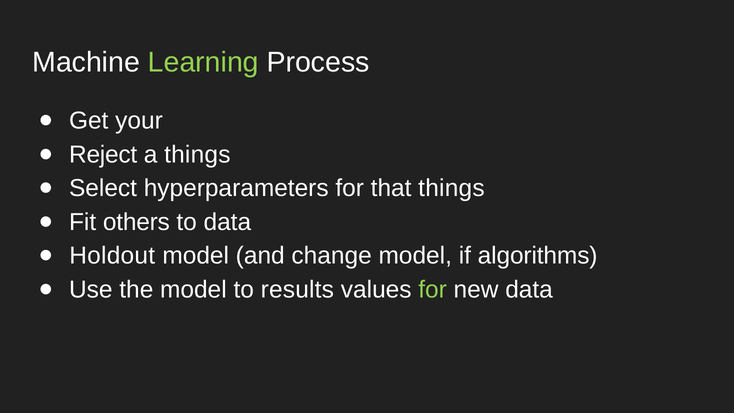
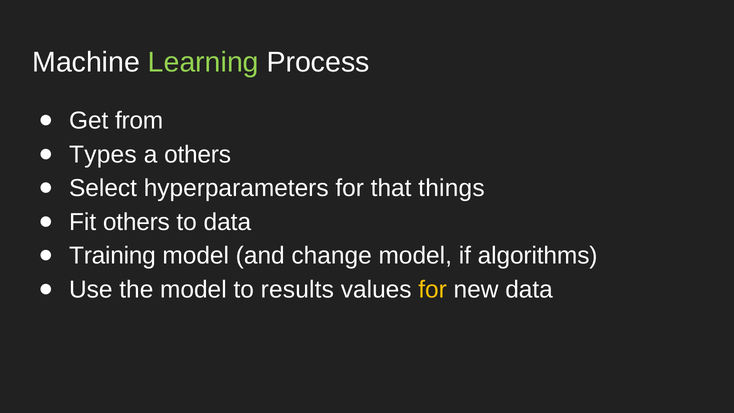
your: your -> from (139, 121)
Reject: Reject -> Types (103, 154)
a things: things -> others (198, 154)
Holdout: Holdout -> Training (112, 256)
for colour: light green -> yellow (433, 289)
